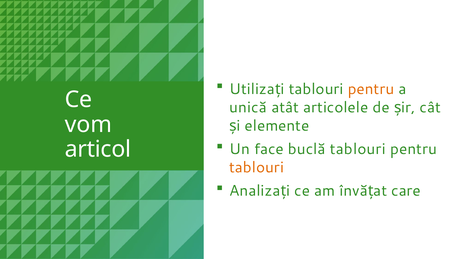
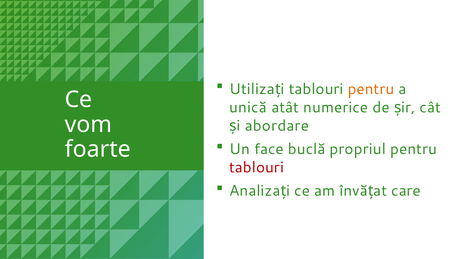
articolele: articolele -> numerice (336, 108)
elemente: elemente -> abordare (277, 126)
buclă tablouri: tablouri -> propriul (358, 149)
articol: articol -> foarte (98, 149)
tablouri colour: orange -> red (257, 168)
